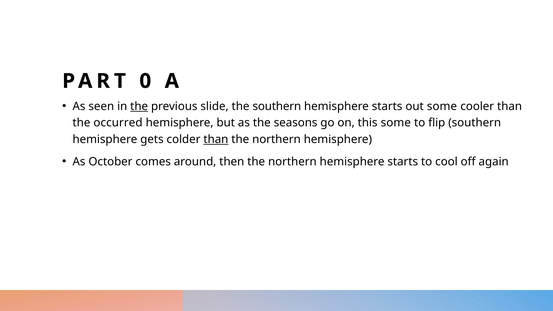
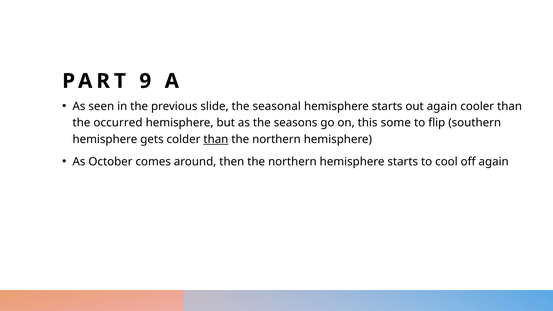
0: 0 -> 9 (145, 81)
the underline: present -> none (139, 106)
the southern: southern -> seasonal (277, 106)
out some: some -> again (442, 106)
